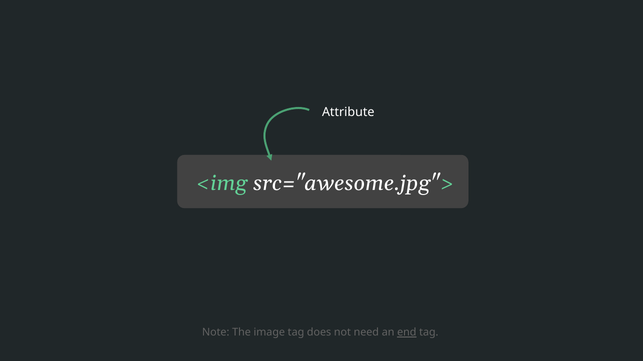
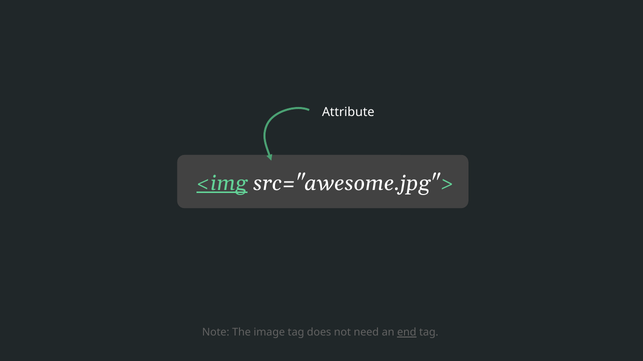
<img underline: none -> present (222, 183)
